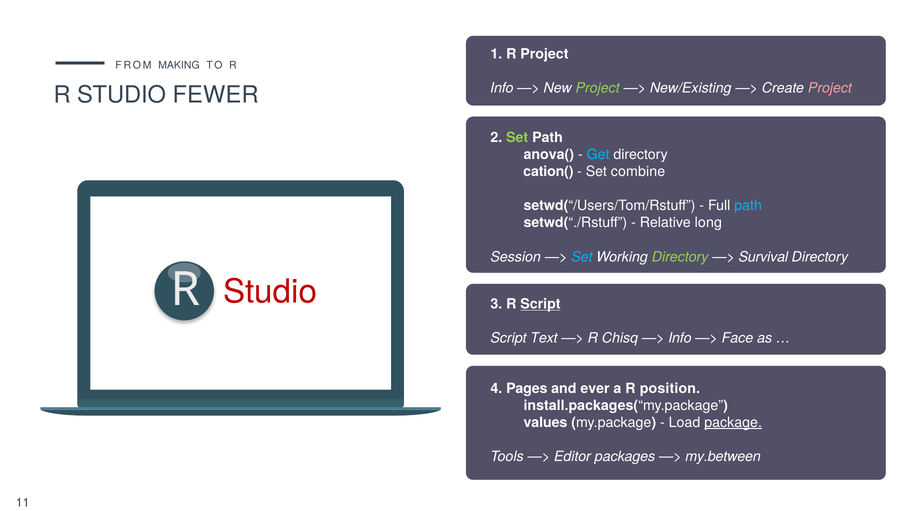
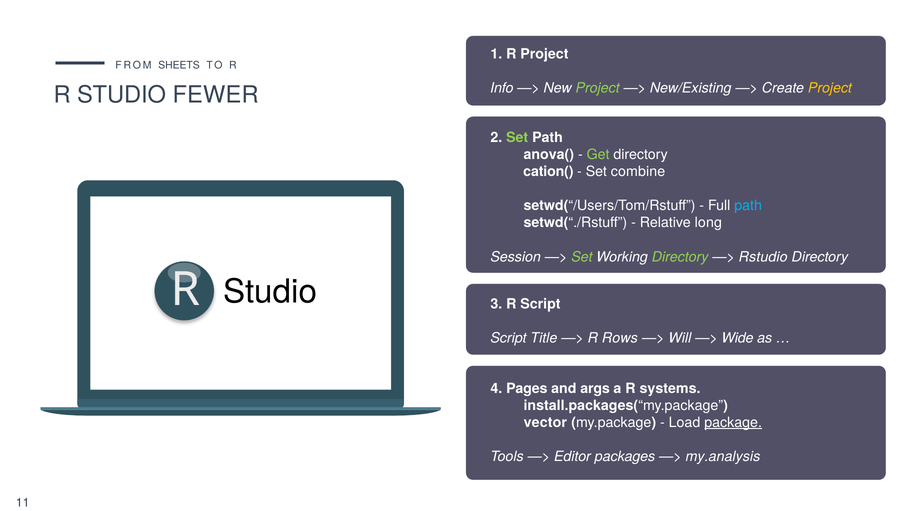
MAKING: MAKING -> SHEETS (179, 66)
Project colour: pink -> yellow (830, 88)
Get colour: light blue -> light green (598, 155)
Set colour: light blue -> light green (582, 257)
Survival: Survival -> Rstudio (763, 257)
Studio colour: red -> black (270, 292)
Script underline: present -> none (540, 305)
Text: Text -> Title (544, 339)
Chisq: Chisq -> Rows (620, 339)
Info: Info -> Will (680, 339)
Face: Face -> Wide (738, 339)
ever: ever -> args (595, 389)
position: position -> systems (670, 389)
values: values -> vector (545, 423)
my.between: my.between -> my.analysis (723, 457)
